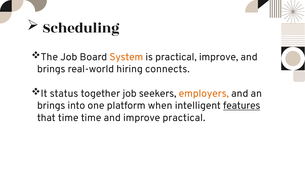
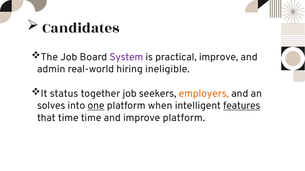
Scheduling: Scheduling -> Candidates (81, 28)
System colour: orange -> purple (126, 57)
brings: brings -> admin (51, 69)
connects: connects -> ineligible (167, 69)
brings: brings -> solves (51, 106)
one underline: none -> present (96, 106)
improve practical: practical -> platform (184, 118)
